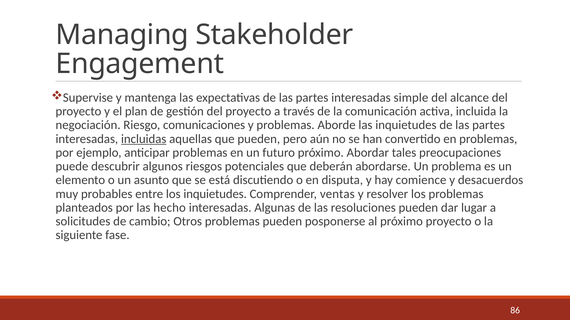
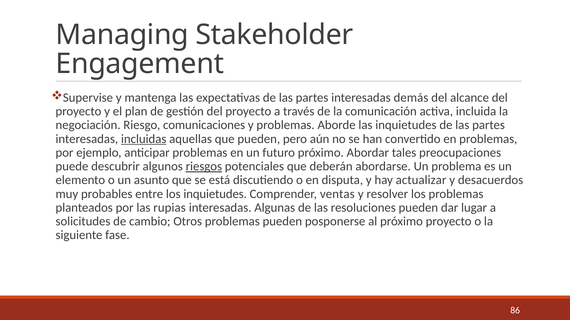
simple: simple -> demás (411, 98)
riesgos underline: none -> present (204, 167)
comience: comience -> actualizar (421, 180)
hecho: hecho -> rupias (170, 208)
